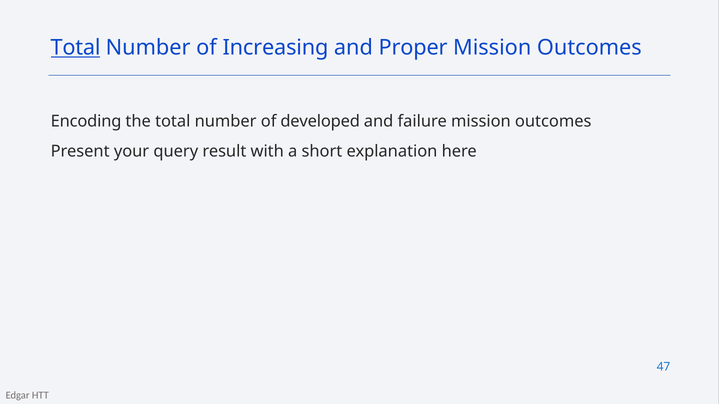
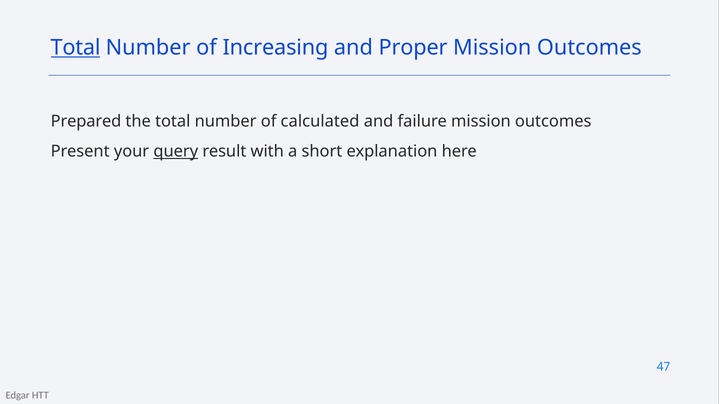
Encoding: Encoding -> Prepared (86, 121)
developed: developed -> calculated (320, 121)
query underline: none -> present (176, 152)
